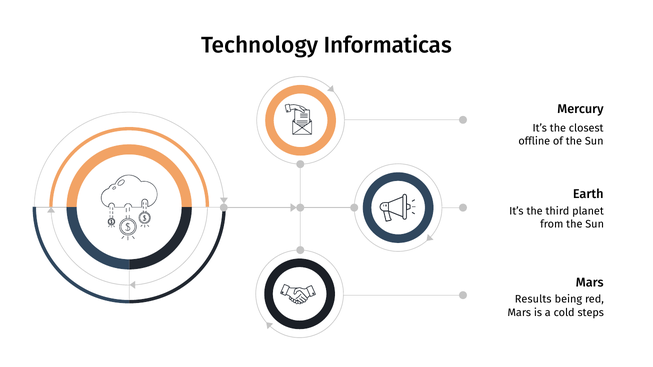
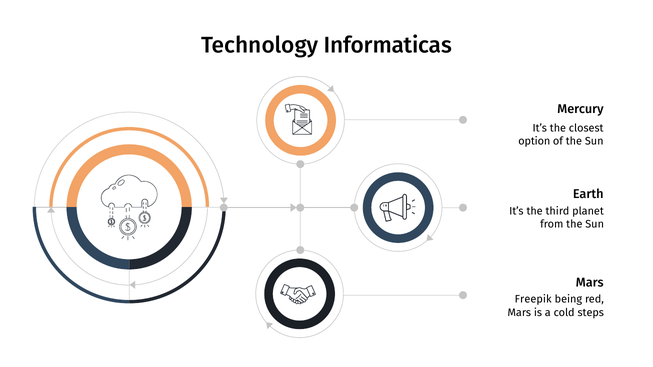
offline: offline -> option (534, 141)
Results: Results -> Freepik (533, 300)
